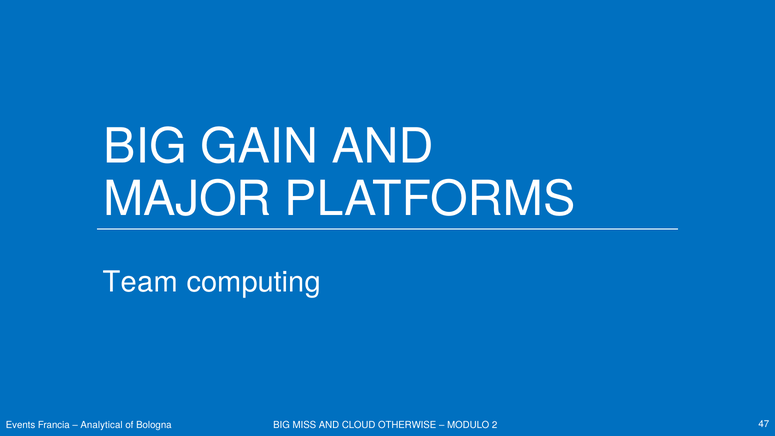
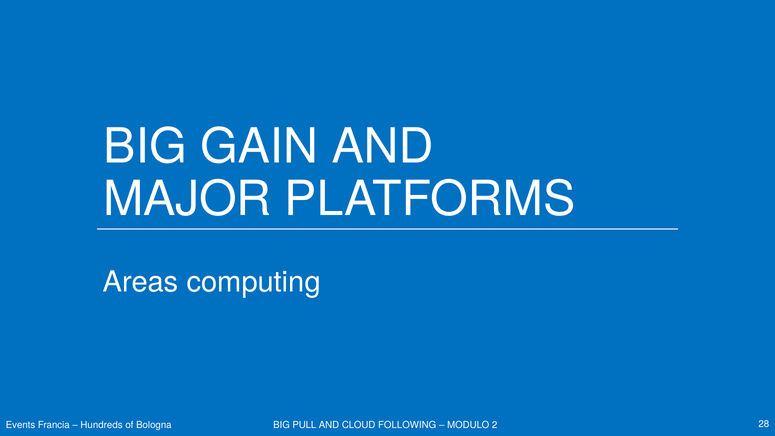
Team: Team -> Areas (141, 282)
Analytical: Analytical -> Hundreds (102, 425)
MISS: MISS -> PULL (304, 425)
OTHERWISE: OTHERWISE -> FOLLOWING (407, 425)
47: 47 -> 28 (764, 424)
